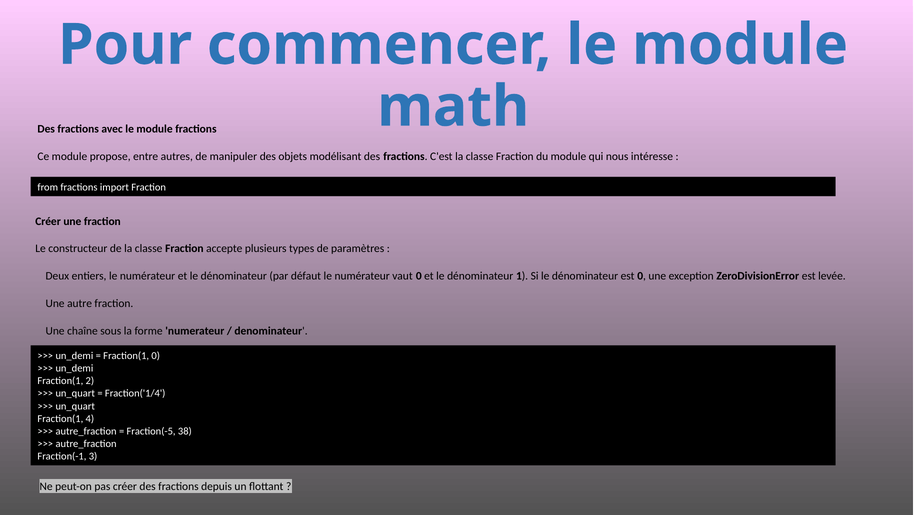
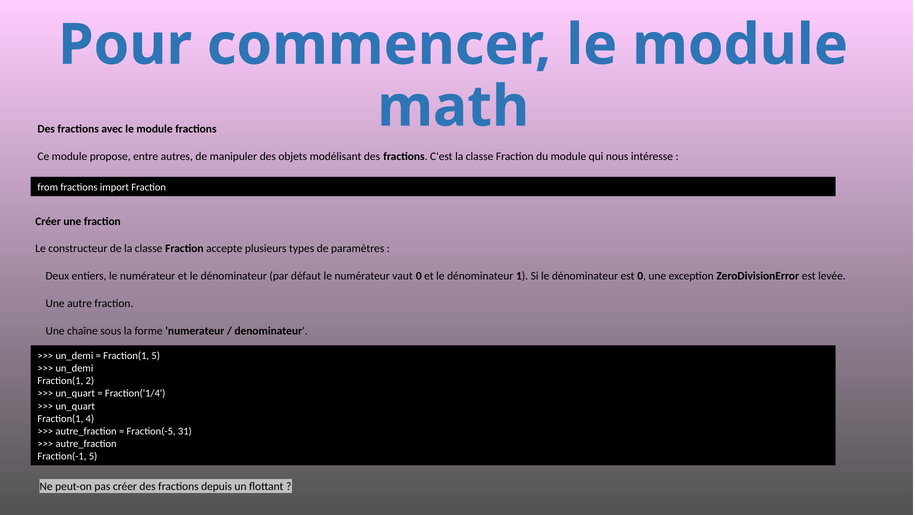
Fraction(1 0: 0 -> 5 (156, 355)
38: 38 -> 31 (185, 431)
Fraction(-1 3: 3 -> 5 (93, 456)
